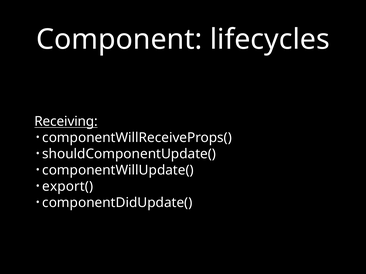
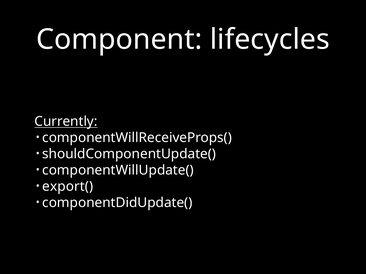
Receiving: Receiving -> Currently (66, 122)
